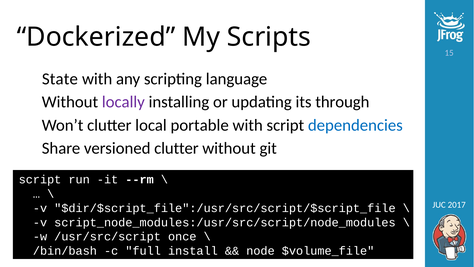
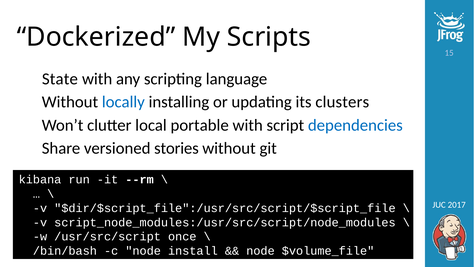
locally colour: purple -> blue (123, 102)
through: through -> clusters (342, 102)
versioned clutter: clutter -> stories (176, 148)
script: script -> kibana (40, 179)
c full: full -> node (143, 251)
